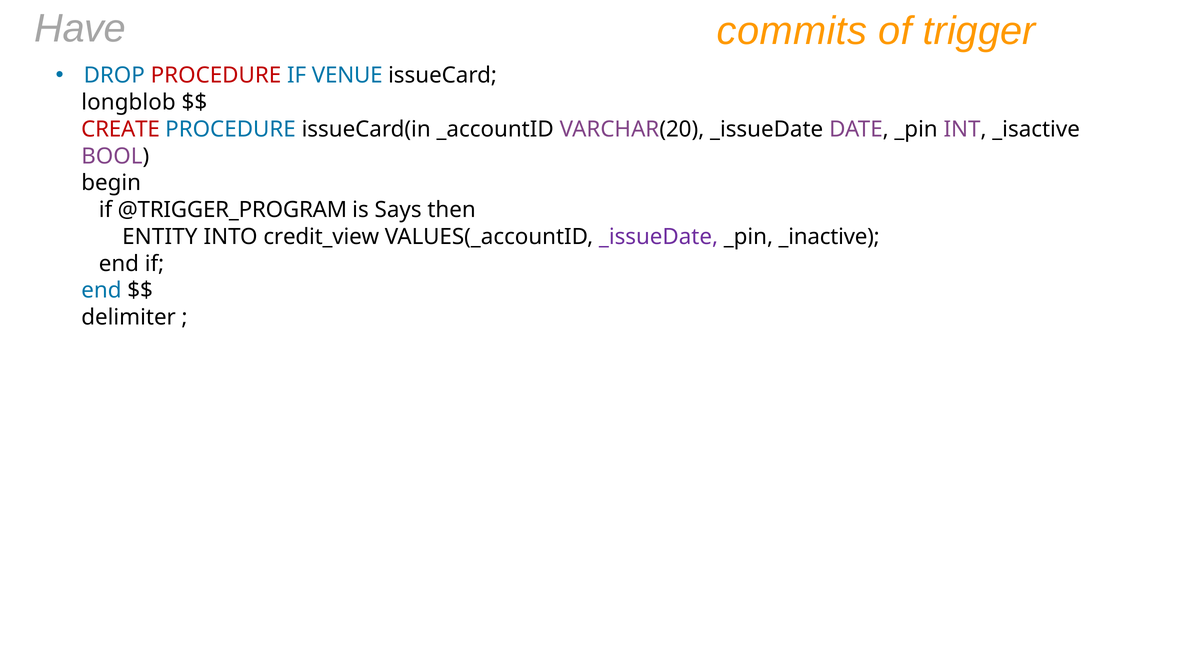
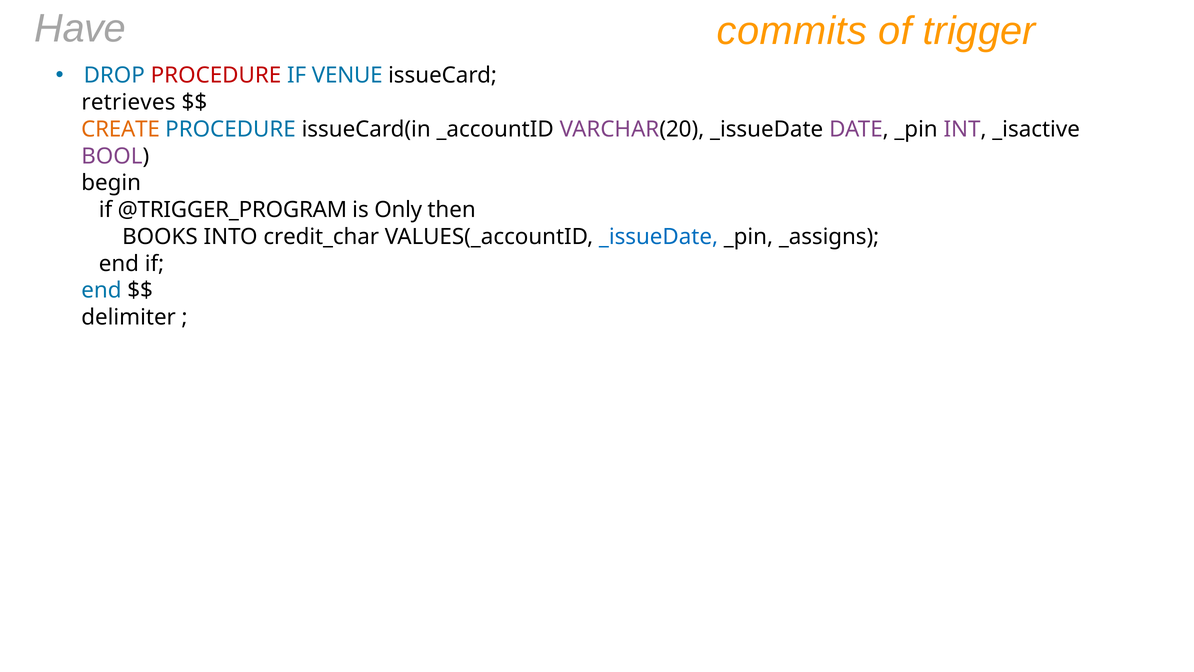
longblob: longblob -> retrieves (128, 102)
CREATE colour: red -> orange (121, 129)
Says: Says -> Only (398, 210)
ENTITY: ENTITY -> BOOKS (160, 237)
credit_view: credit_view -> credit_char (321, 237)
_issueDate colour: purple -> blue (658, 237)
_inactive: _inactive -> _assigns (829, 237)
